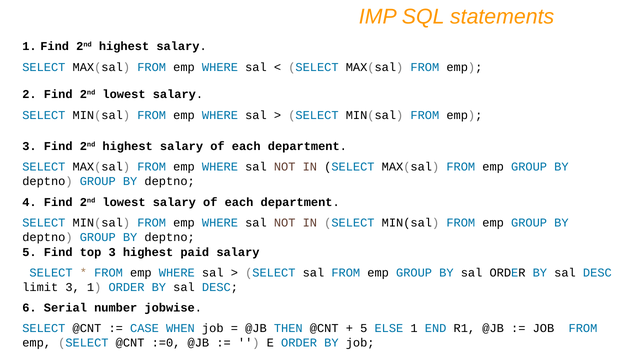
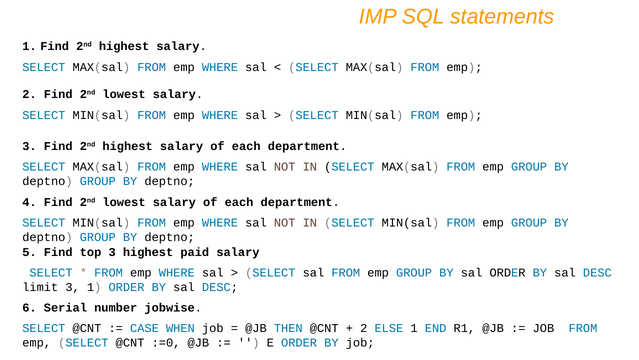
5: 5 -> 2 (364, 328)
